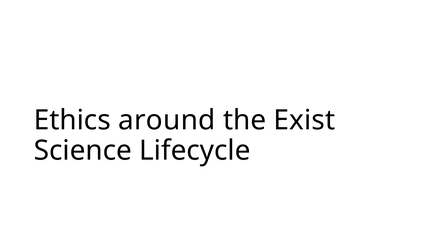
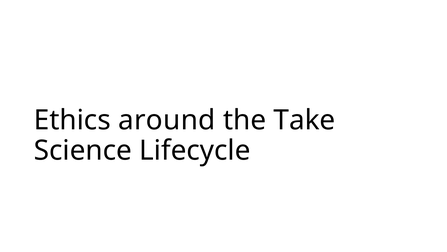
Exist: Exist -> Take (304, 120)
